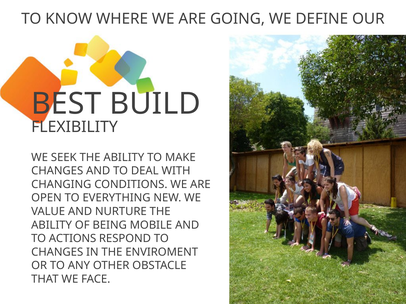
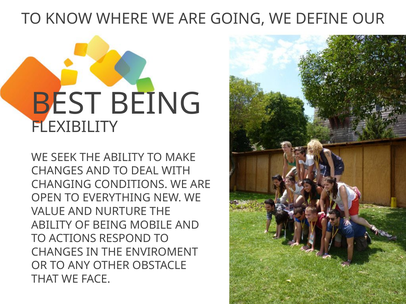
BEST BUILD: BUILD -> BEING (155, 104)
